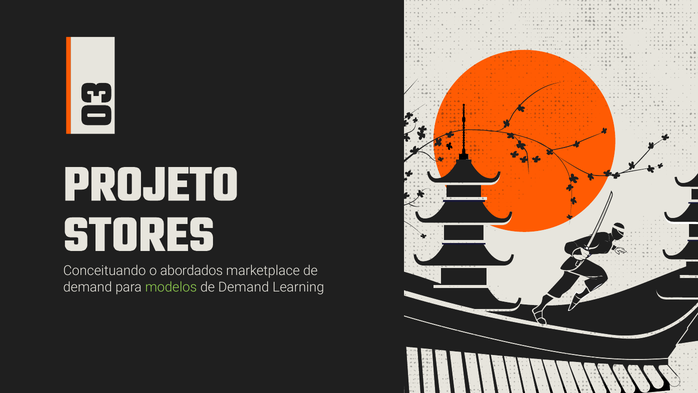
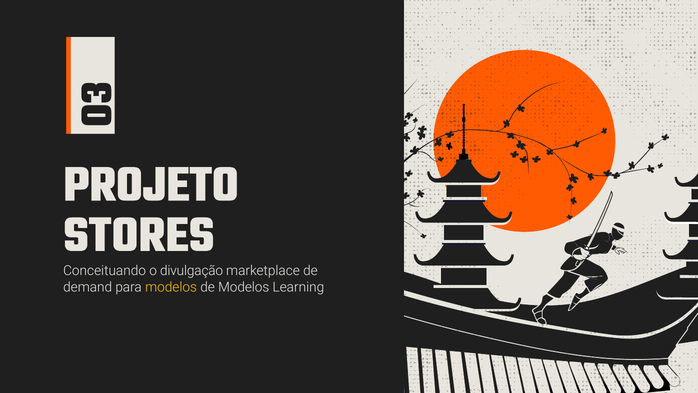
abordados: abordados -> divulgação (192, 271)
modelos colour: light green -> yellow (171, 287)
Demand: Demand -> Modelos (244, 287)
